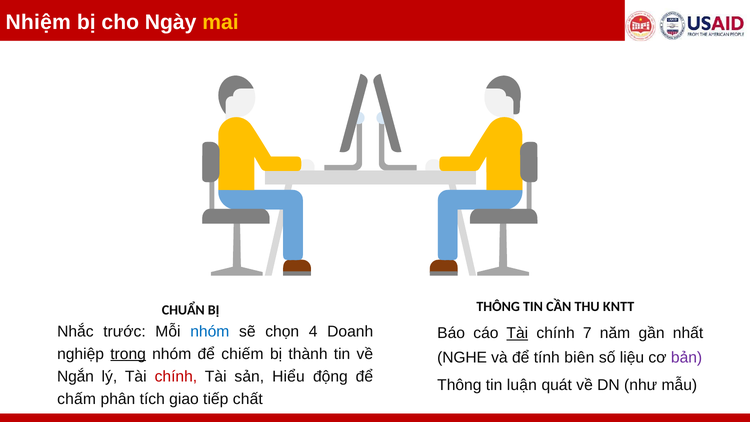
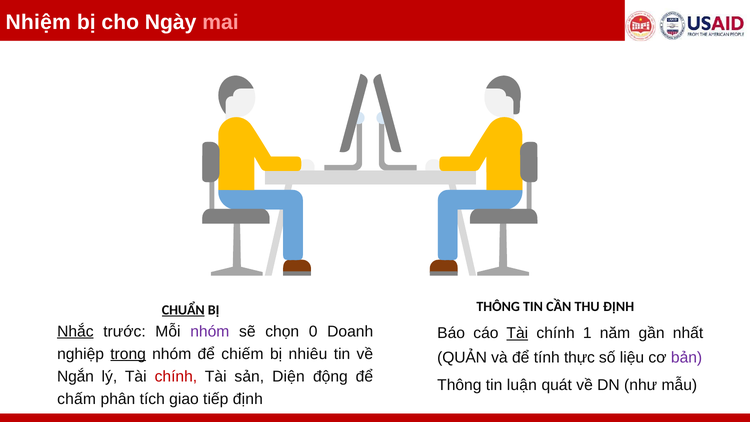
mai colour: yellow -> pink (220, 22)
THU KNTT: KNTT -> ĐỊNH (619, 307)
CHUẨN underline: none -> present (183, 310)
Nhắc underline: none -> present (75, 331)
nhóm colour: blue -> purple (210, 331)
4: 4 -> 0 (313, 331)
7: 7 -> 1 (587, 333)
thành: thành -> nhiêu (308, 354)
NGHE: NGHE -> QUẢN (462, 358)
biên: biên -> thực (579, 358)
Hiểu: Hiểu -> Diện (288, 376)
tiếp chất: chất -> định (248, 399)
